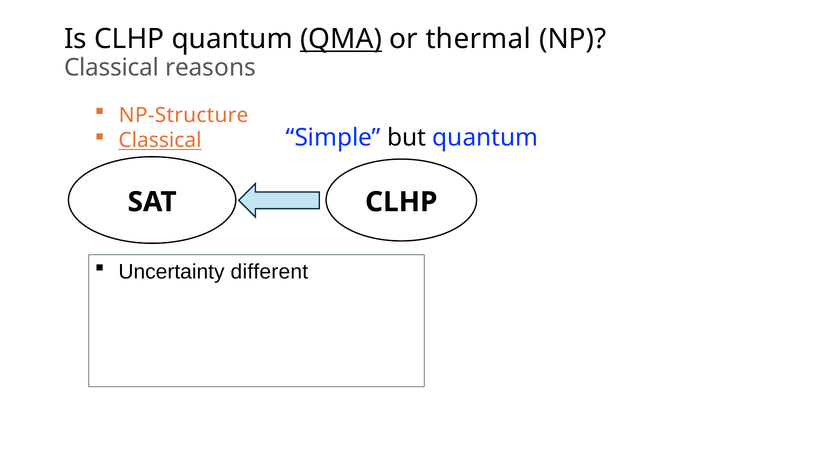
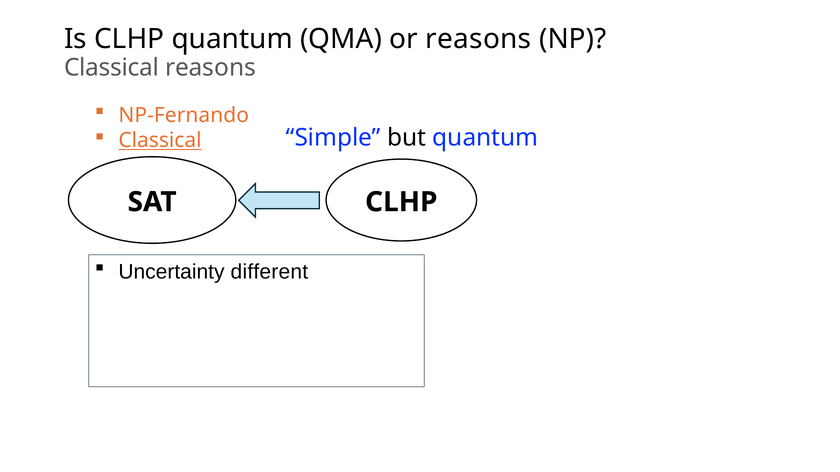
QMA underline: present -> none (341, 39)
or thermal: thermal -> reasons (478, 39)
NP-Structure: NP-Structure -> NP-Fernando (184, 115)
